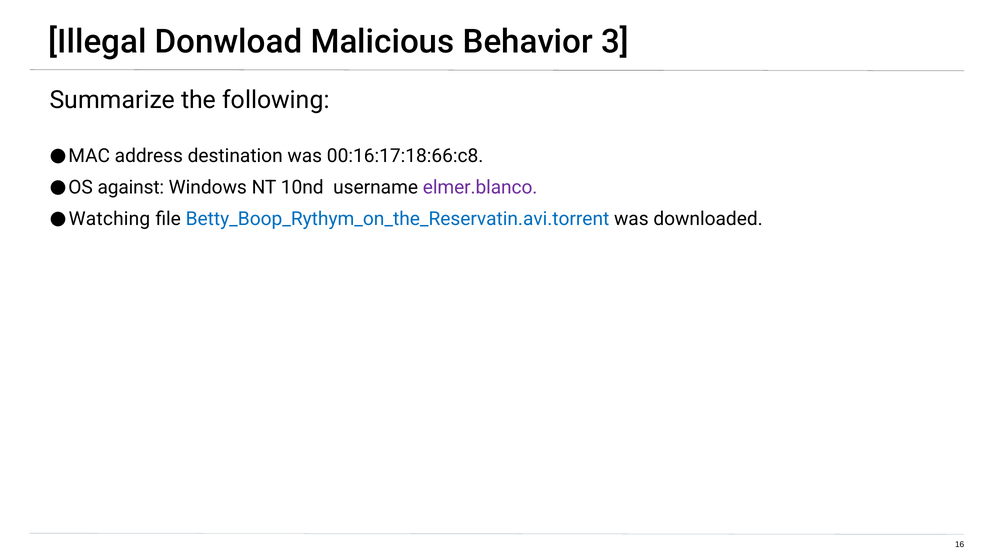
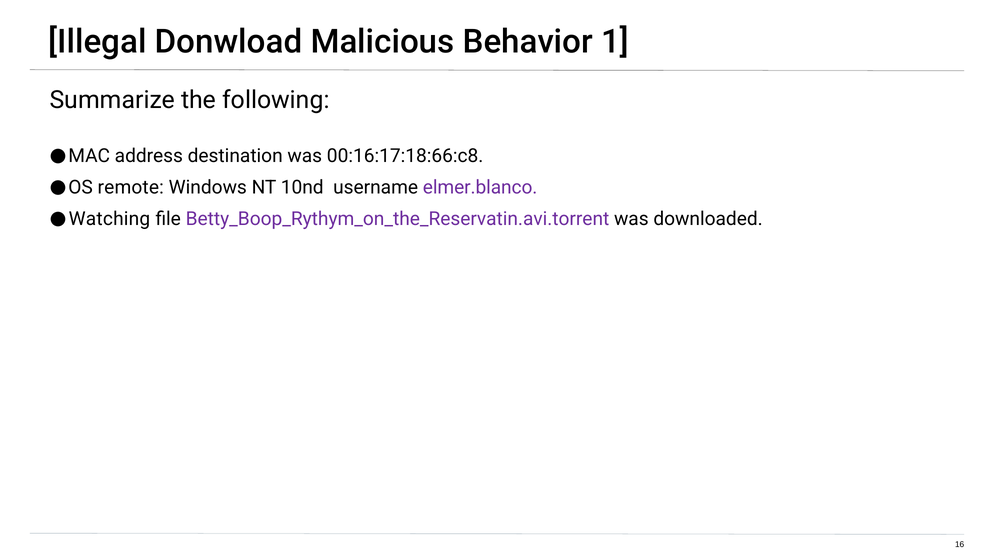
3: 3 -> 1 (615, 42)
against: against -> remote (131, 188)
Betty_Boop_Rythym_on_the_Reservatin.avi.torrent colour: blue -> purple (397, 219)
